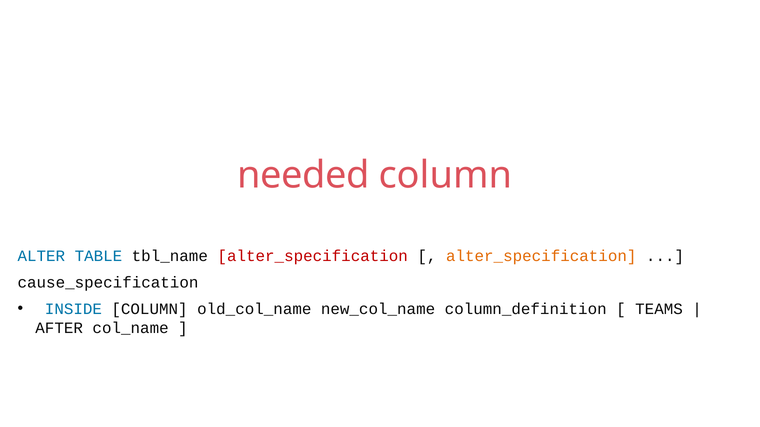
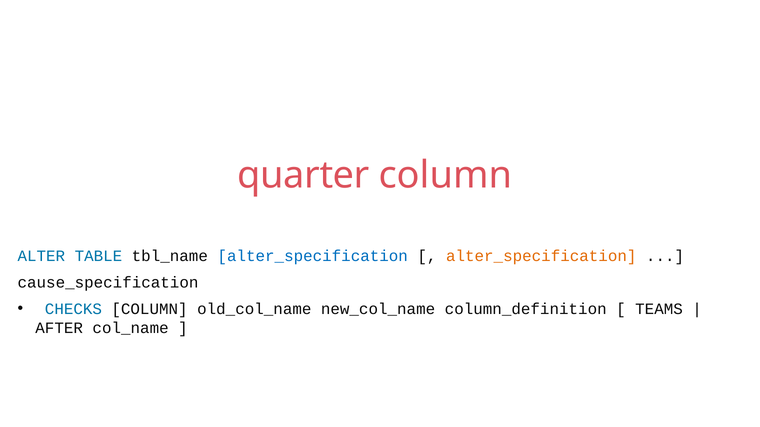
needed: needed -> quarter (303, 175)
alter_specification colour: red -> blue (313, 256)
INSIDE: INSIDE -> CHECKS (73, 309)
